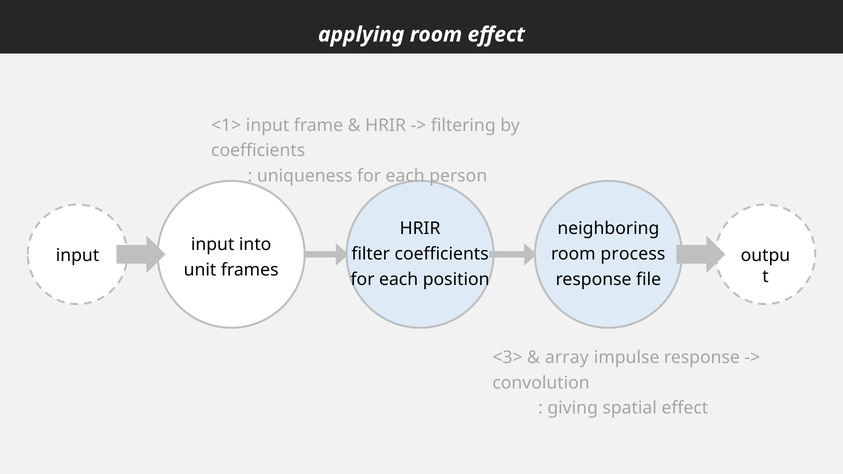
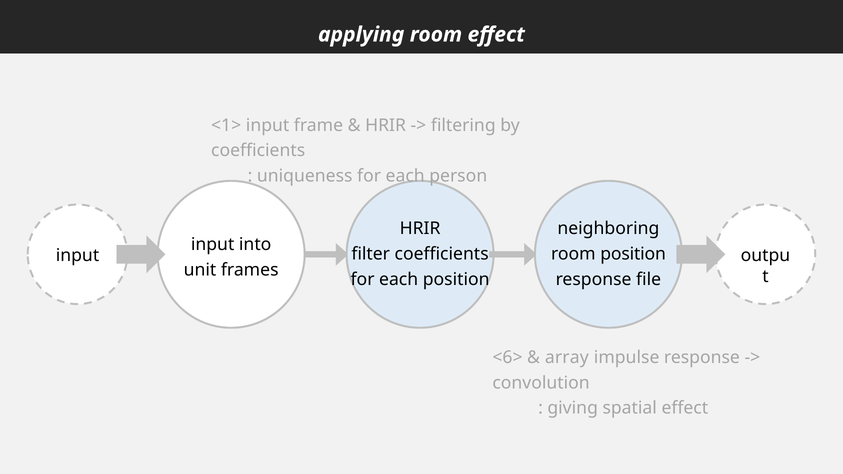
room process: process -> position (633, 254)
<3>: <3> -> <6> (508, 358)
